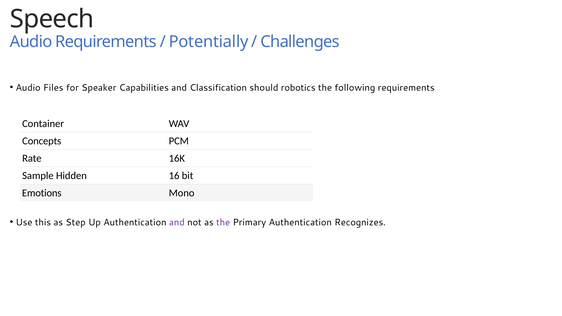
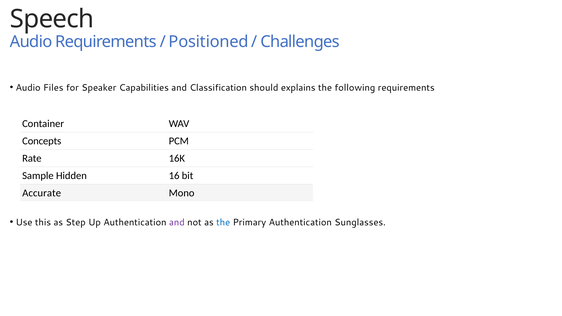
Potentially: Potentially -> Positioned (209, 42)
robotics: robotics -> explains (298, 88)
Emotions: Emotions -> Accurate (42, 193)
the colour: purple -> blue (223, 222)
Recognizes: Recognizes -> Sunglasses (360, 222)
